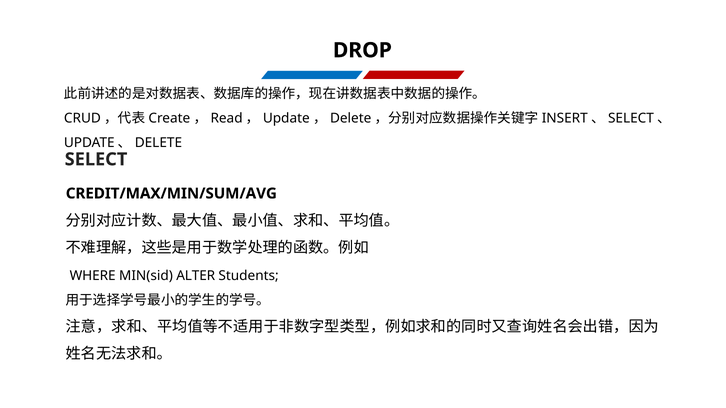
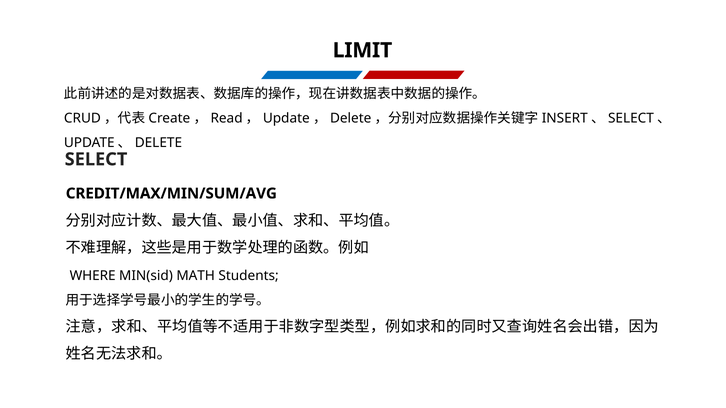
DROP: DROP -> LIMIT (362, 50)
ALTER: ALTER -> MATH (196, 276)
